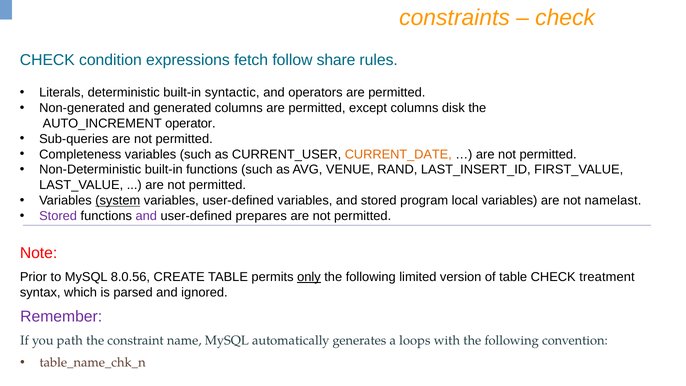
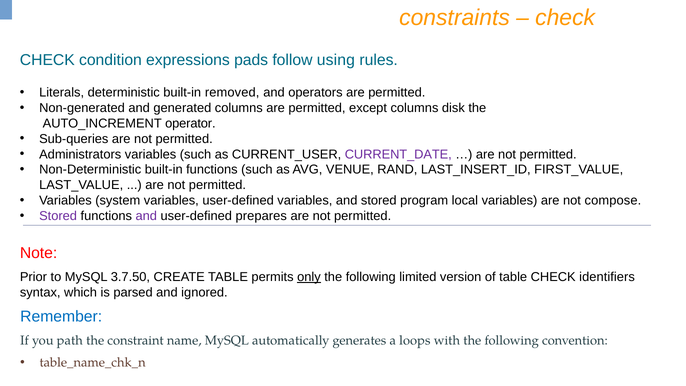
fetch: fetch -> pads (251, 60)
share: share -> using (336, 60)
syntactic: syntactic -> removed (232, 93)
Completeness: Completeness -> Administrators (80, 154)
CURRENT_DATE colour: orange -> purple (398, 154)
system underline: present -> none (118, 201)
namelast: namelast -> compose (613, 201)
8.0.56: 8.0.56 -> 3.7.50 (130, 277)
treatment: treatment -> identifiers (607, 277)
Remember colour: purple -> blue (61, 316)
